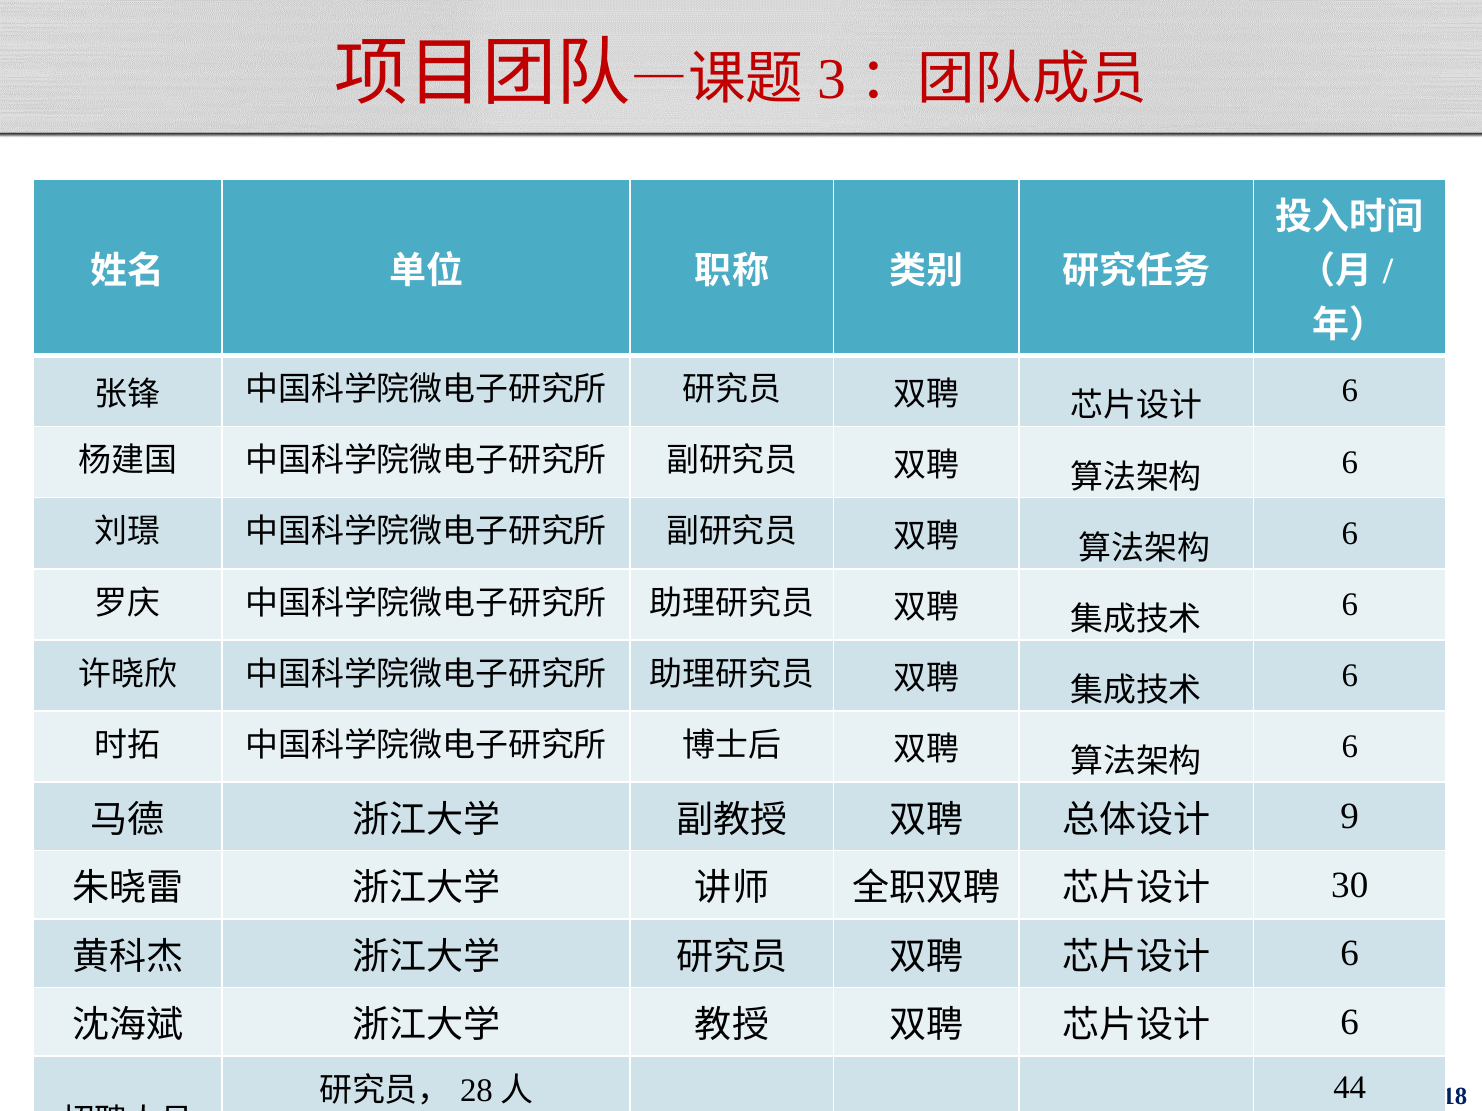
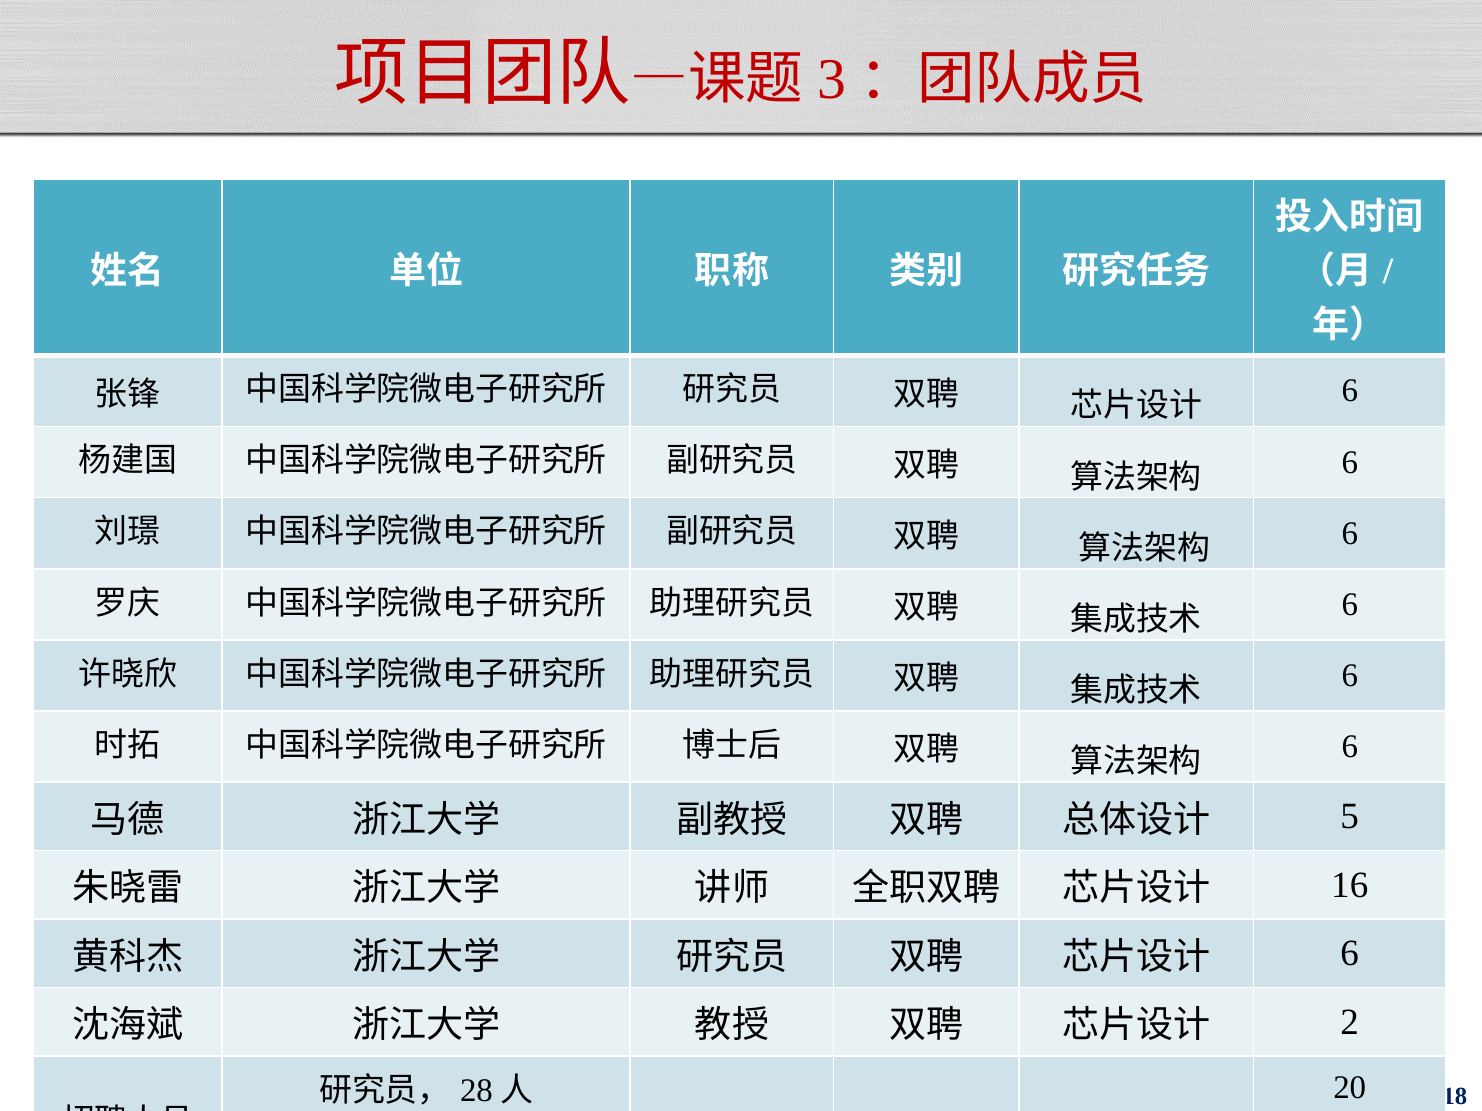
9: 9 -> 5 (1350, 817)
30: 30 -> 16 (1350, 886)
6: 6 -> 2 (1350, 1023)
44: 44 -> 20 (1350, 1088)
